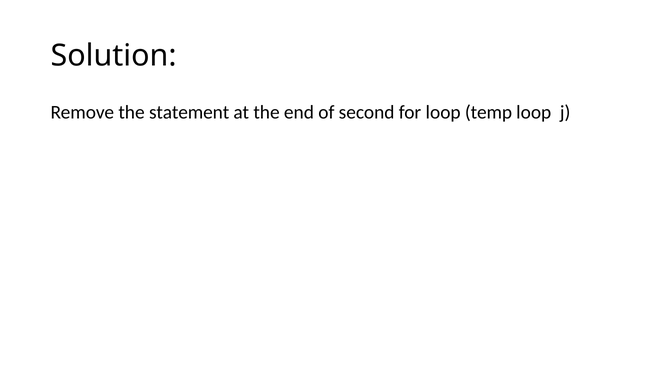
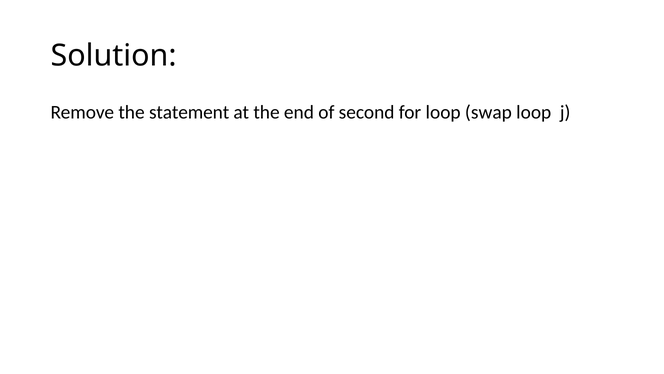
temp: temp -> swap (488, 112)
